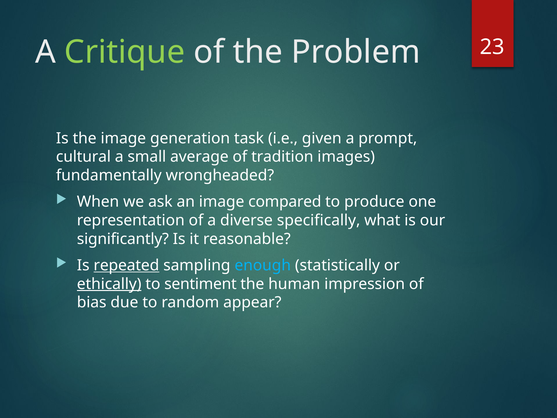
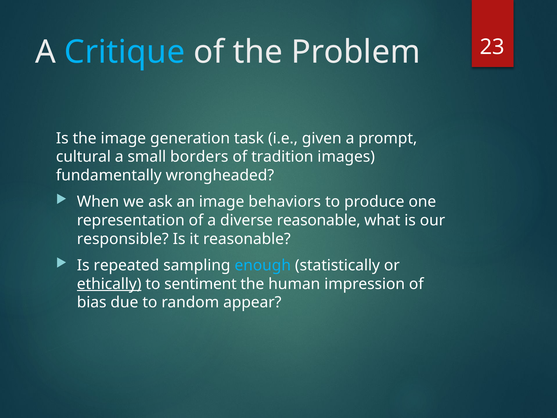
Critique colour: light green -> light blue (125, 52)
average: average -> borders (199, 157)
compared: compared -> behaviors (285, 202)
diverse specifically: specifically -> reasonable (319, 220)
significantly: significantly -> responsible (123, 239)
repeated underline: present -> none (126, 265)
